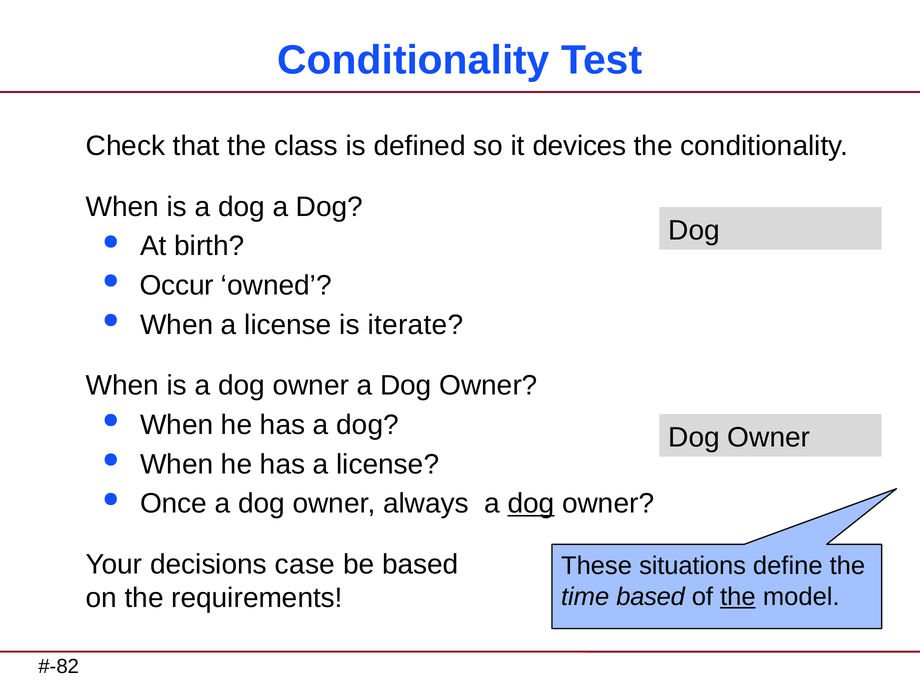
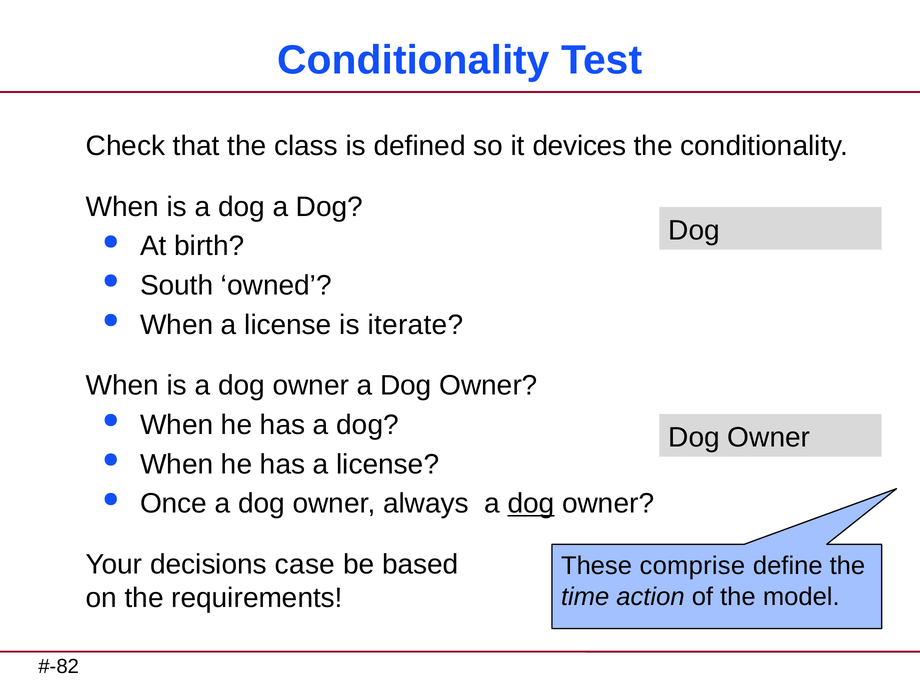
Occur: Occur -> South (177, 285)
situations: situations -> comprise (692, 566)
time based: based -> action (650, 597)
the underline: present -> none (738, 597)
